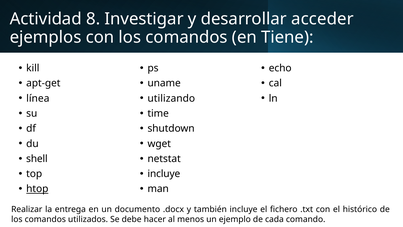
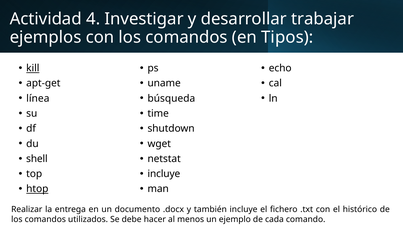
8: 8 -> 4 (93, 19)
acceder: acceder -> trabajar (323, 19)
Tiene: Tiene -> Tipos (287, 37)
kill underline: none -> present (33, 68)
utilizando: utilizando -> búsqueda (171, 98)
